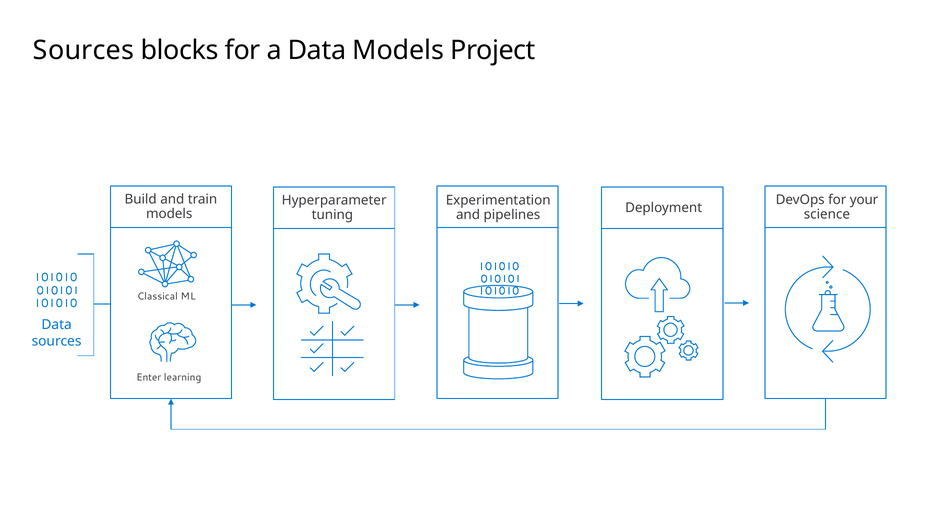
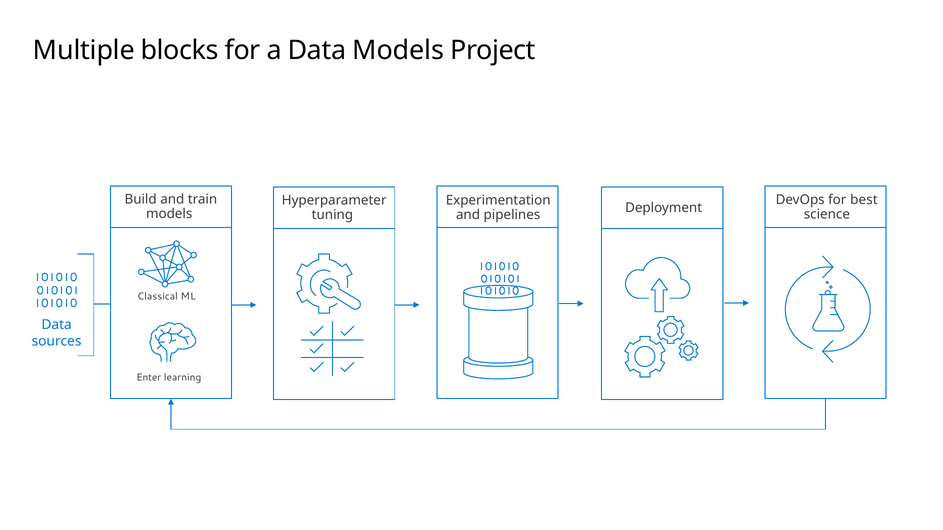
Sources: Sources -> Multiple (84, 51)
your: your -> best (864, 200)
